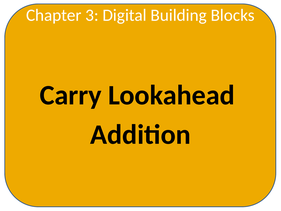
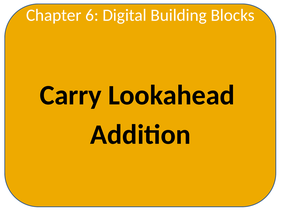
3: 3 -> 6 (92, 15)
